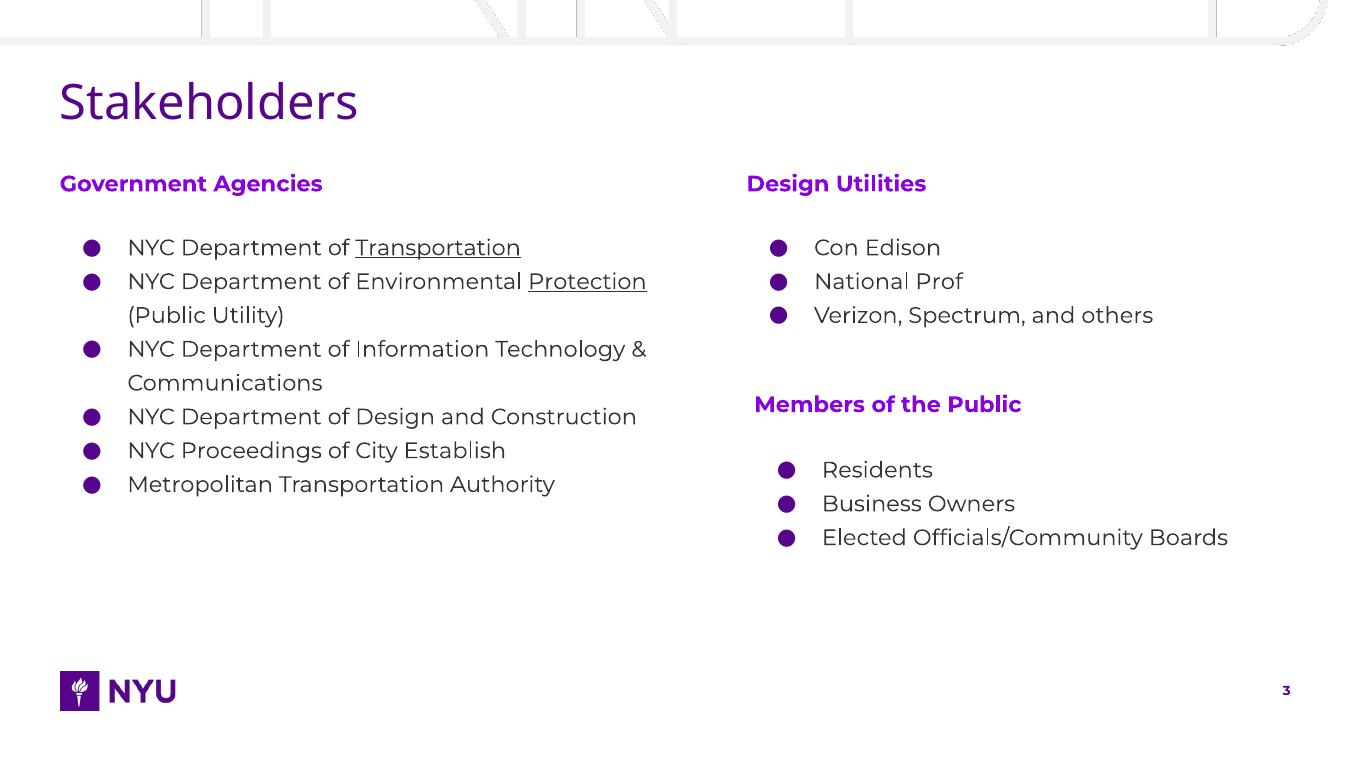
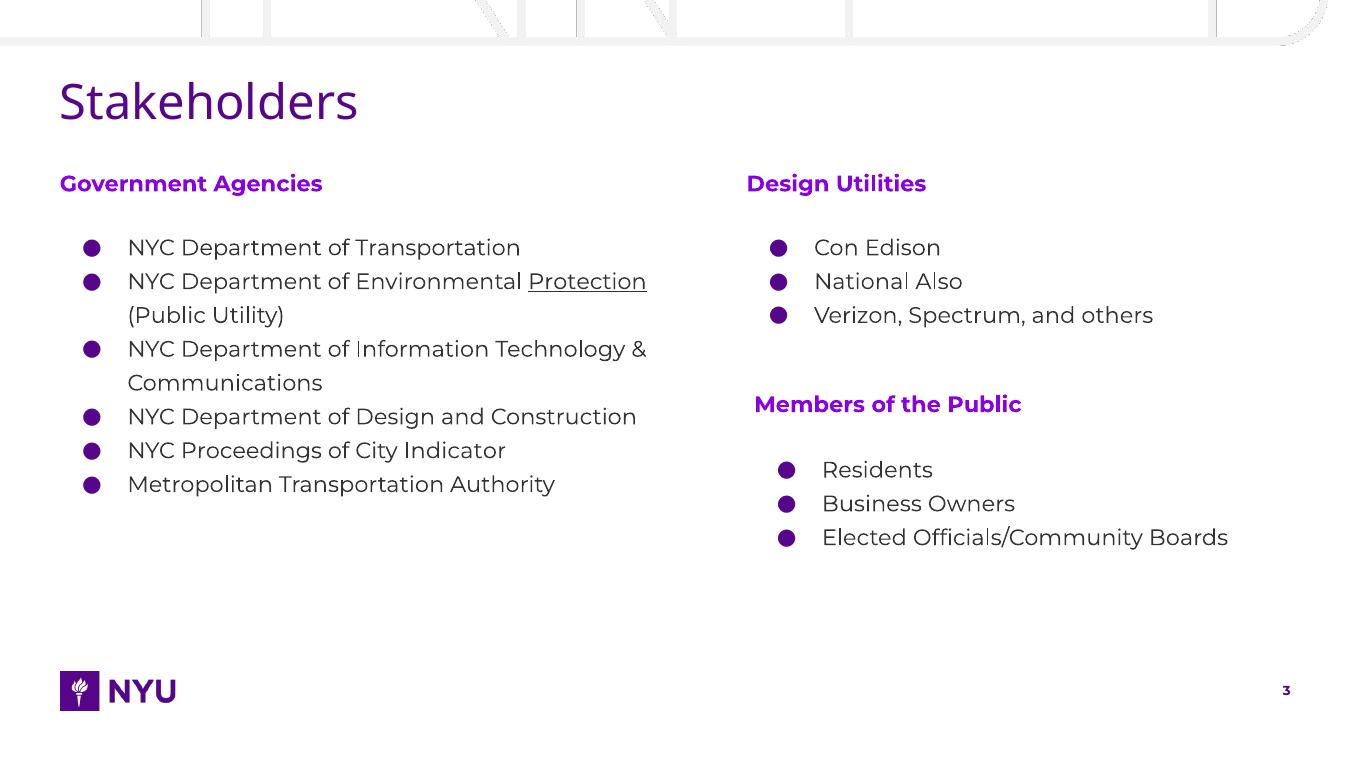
Transportation underline: present -> none (438, 248)
Prof: Prof -> Also (939, 282)
Establish: Establish -> Indicator (455, 451)
